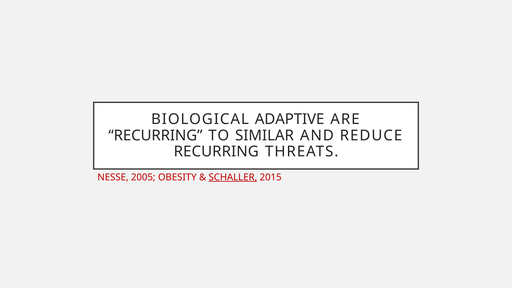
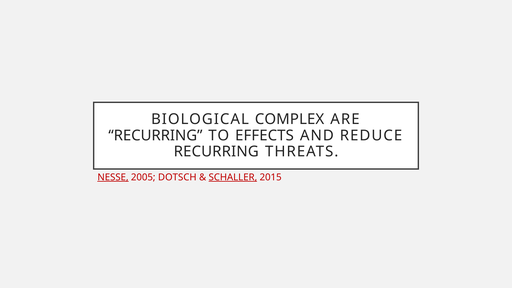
ADAPTIVE: ADAPTIVE -> COMPLEX (290, 119)
SIMILAR: SIMILAR -> EFFECTS (264, 135)
NESSE underline: none -> present (113, 177)
OBESITY: OBESITY -> DOTSCH (177, 177)
